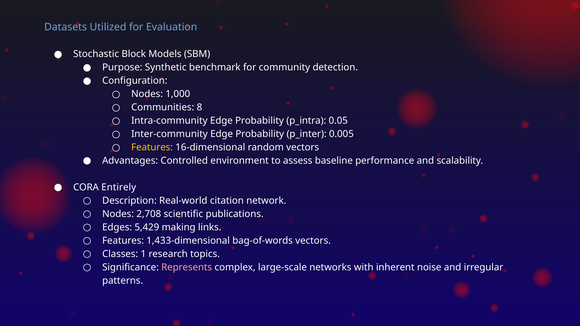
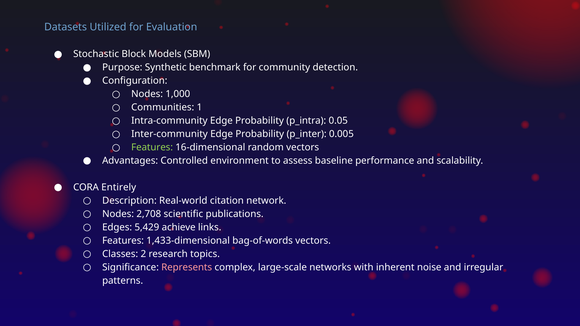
8: 8 -> 1 (199, 107)
Features colour: yellow -> light green (152, 147)
making: making -> achieve (179, 227)
1: 1 -> 2 (143, 254)
